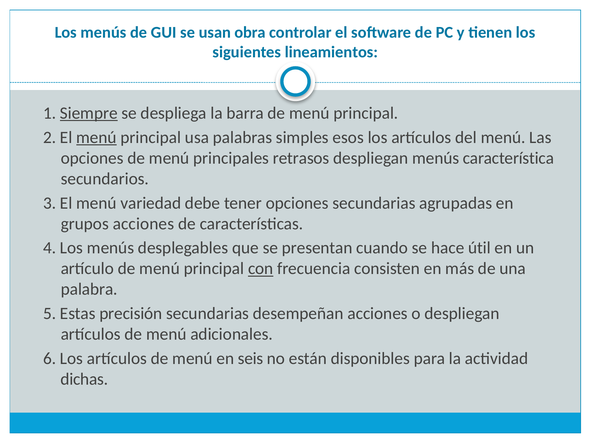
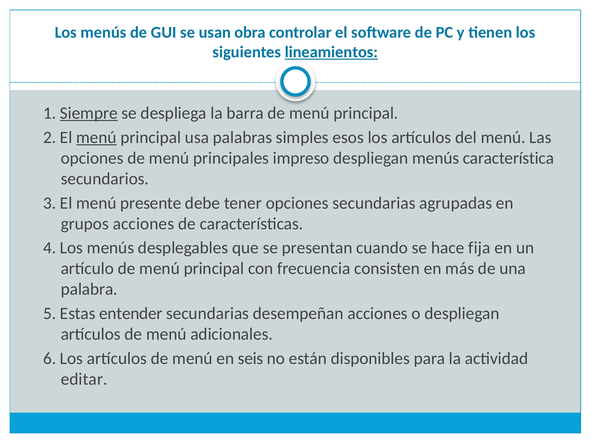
lineamientos underline: none -> present (331, 52)
retrasos: retrasos -> impreso (301, 158)
variedad: variedad -> presente (151, 203)
útil: útil -> fija (479, 248)
con underline: present -> none (261, 269)
precisión: precisión -> entender (131, 314)
dichas: dichas -> editar (84, 379)
